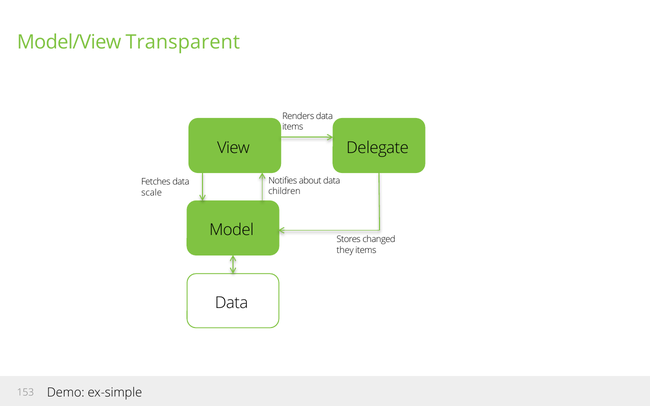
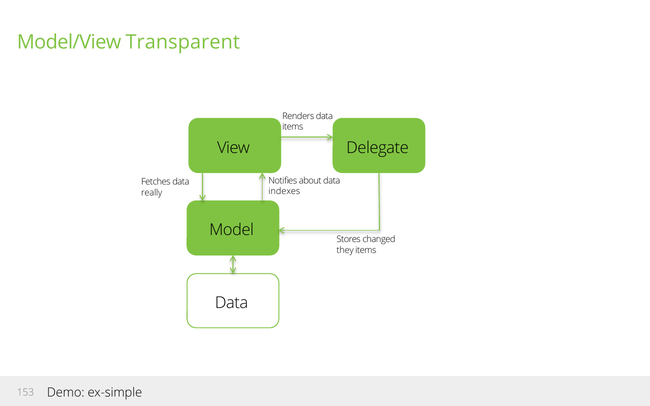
children: children -> indexes (284, 192)
scale: scale -> really (152, 193)
